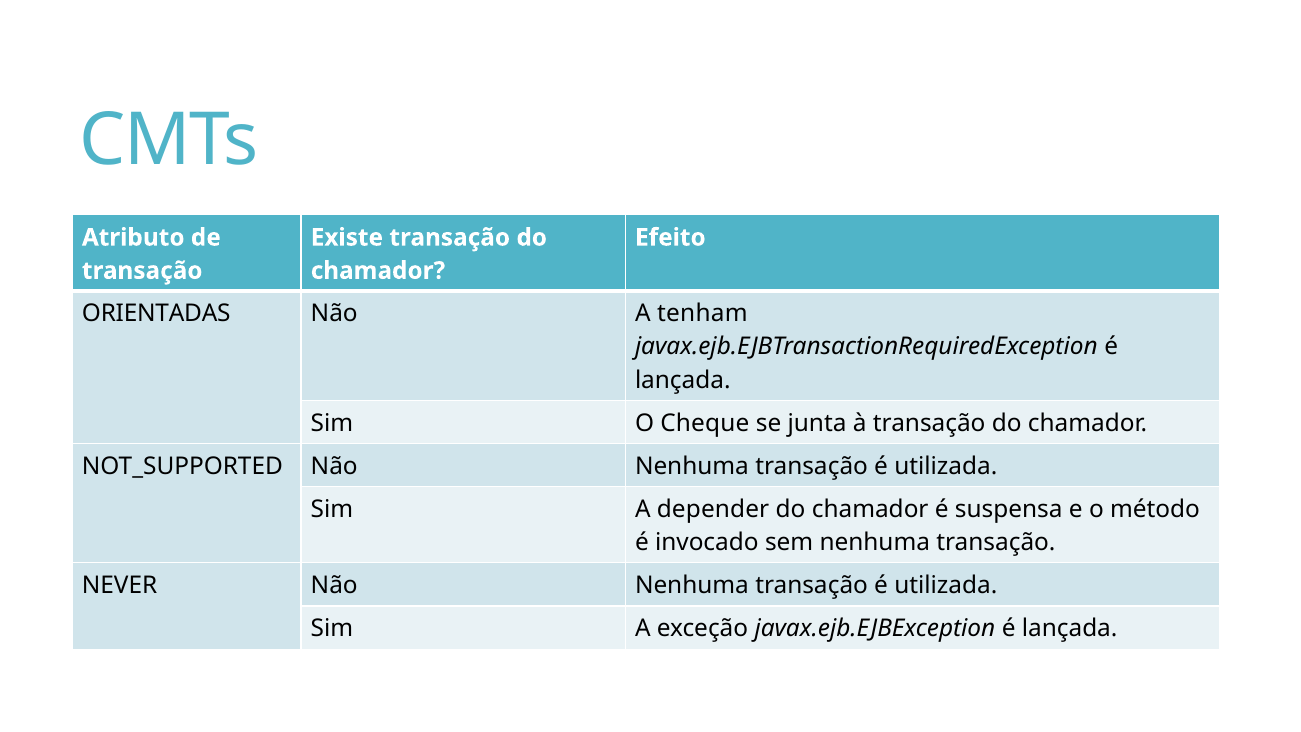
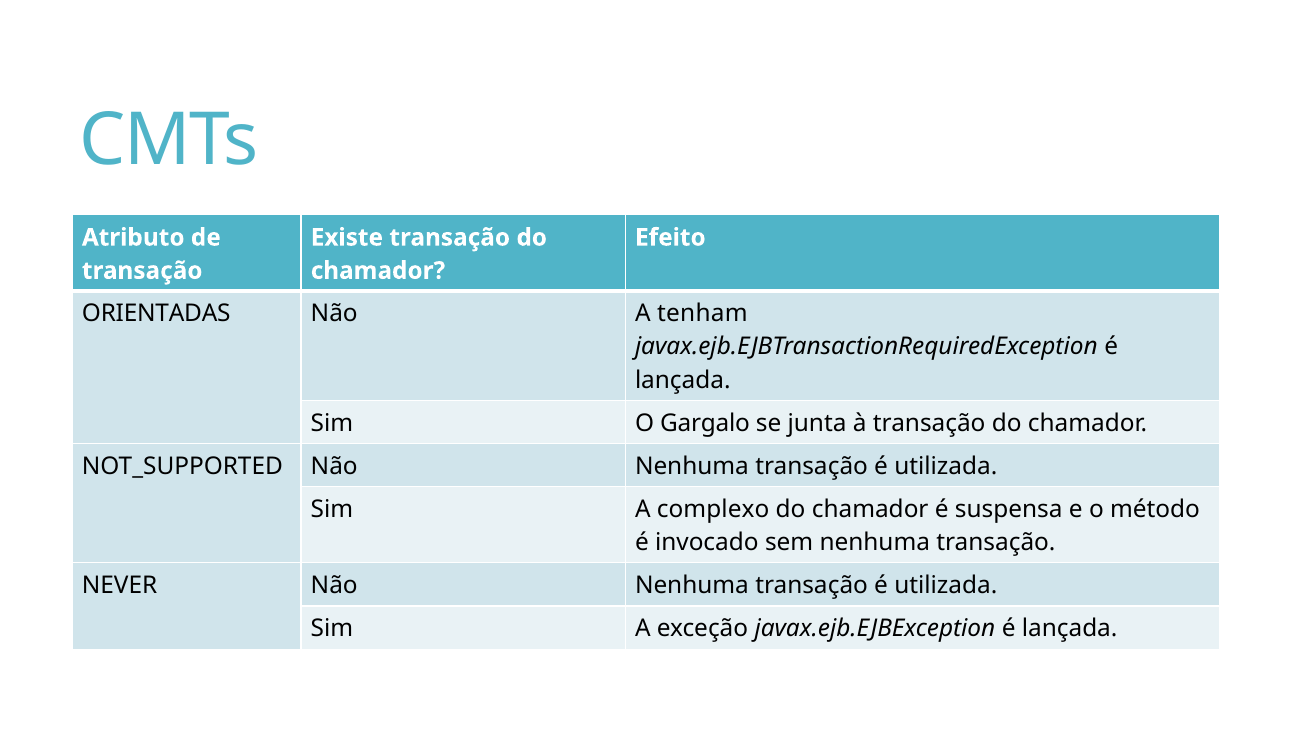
Cheque: Cheque -> Gargalo (705, 423)
depender: depender -> complexo (713, 509)
